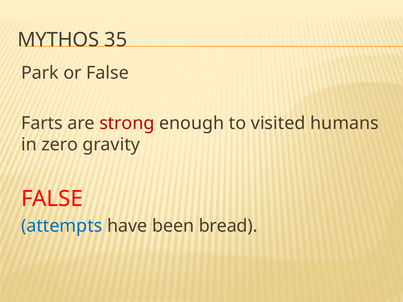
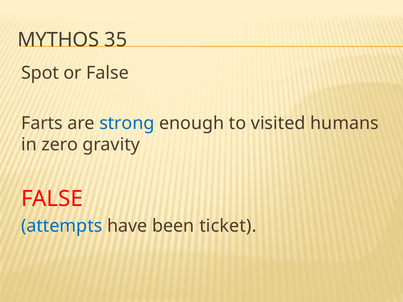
Park: Park -> Spot (40, 73)
strong colour: red -> blue (127, 123)
bread: bread -> ticket (228, 226)
